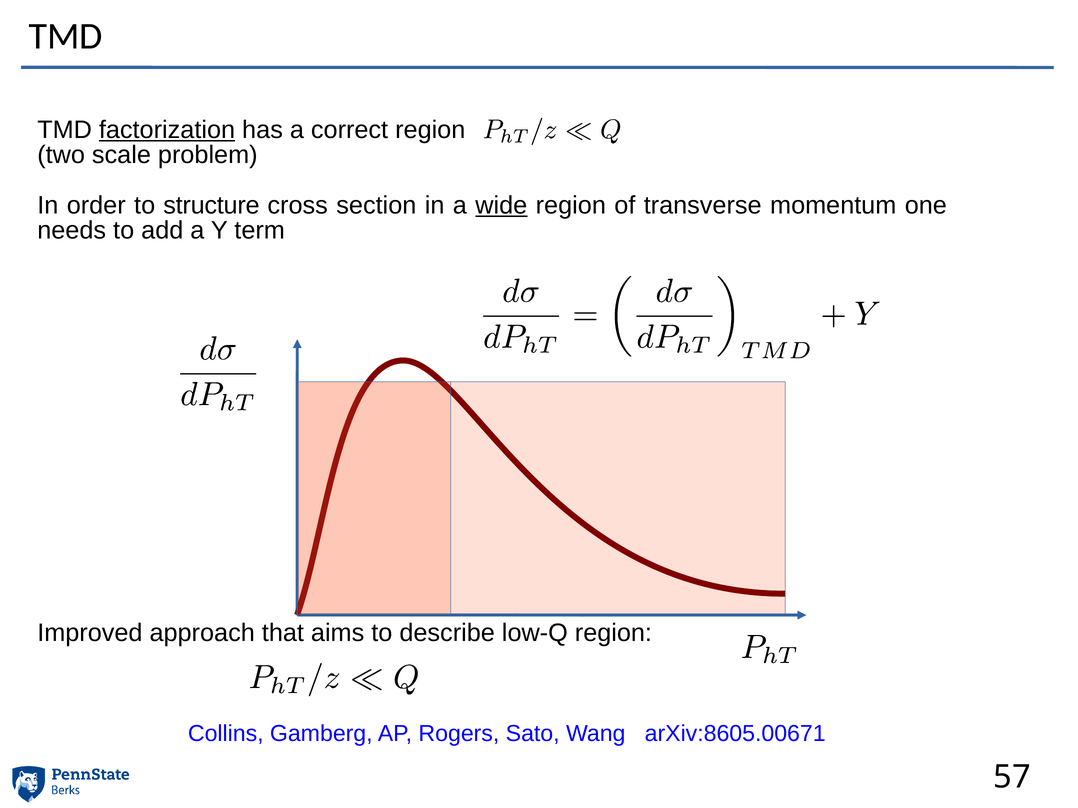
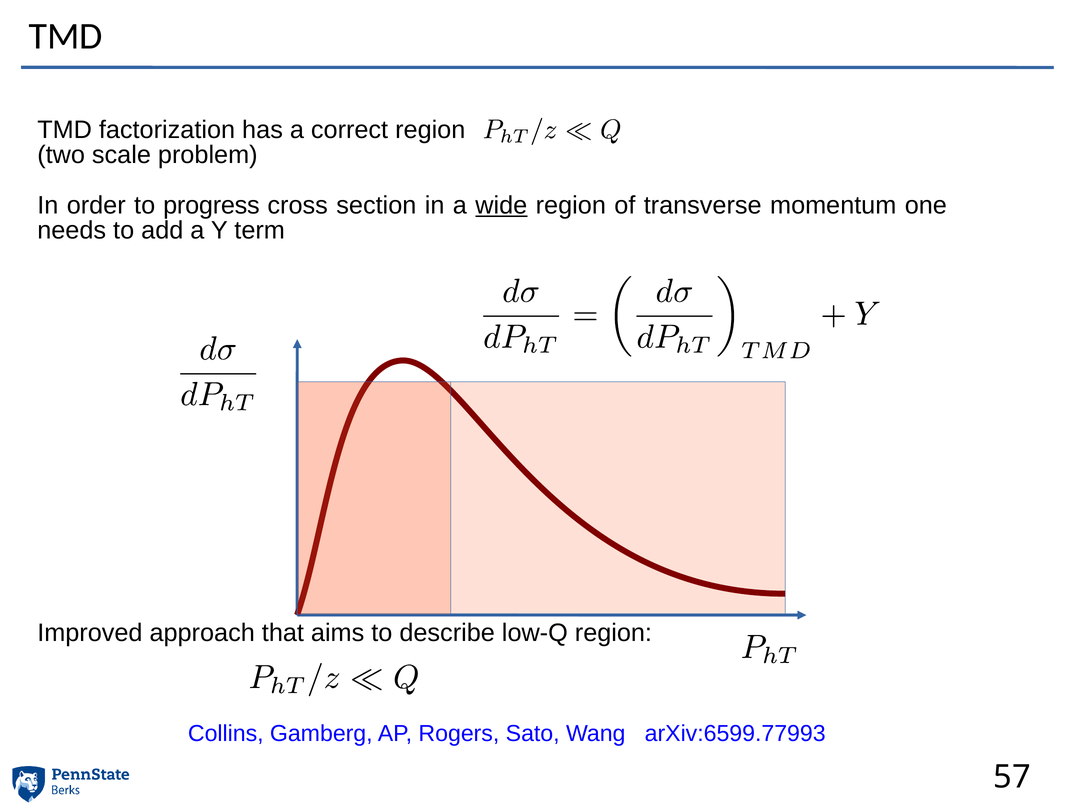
factorization underline: present -> none (167, 130)
structure: structure -> progress (211, 205)
arXiv:8605.00671: arXiv:8605.00671 -> arXiv:6599.77993 (735, 734)
